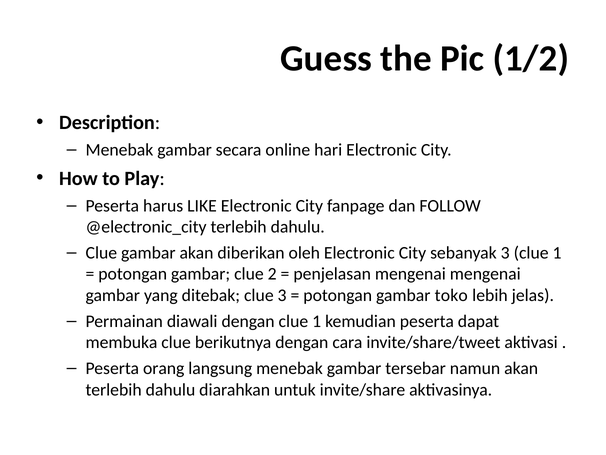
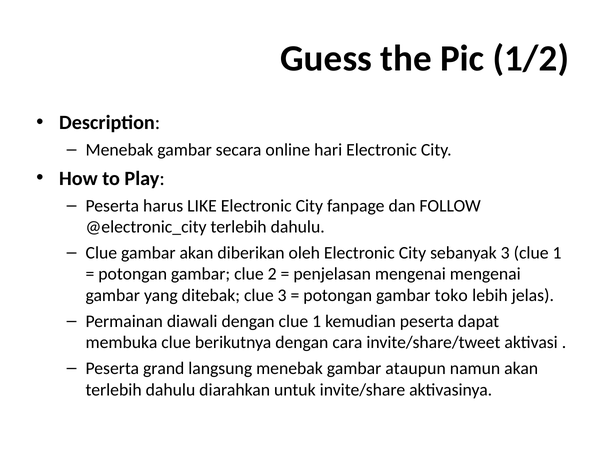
orang: orang -> grand (164, 368)
tersebar: tersebar -> ataupun (416, 368)
